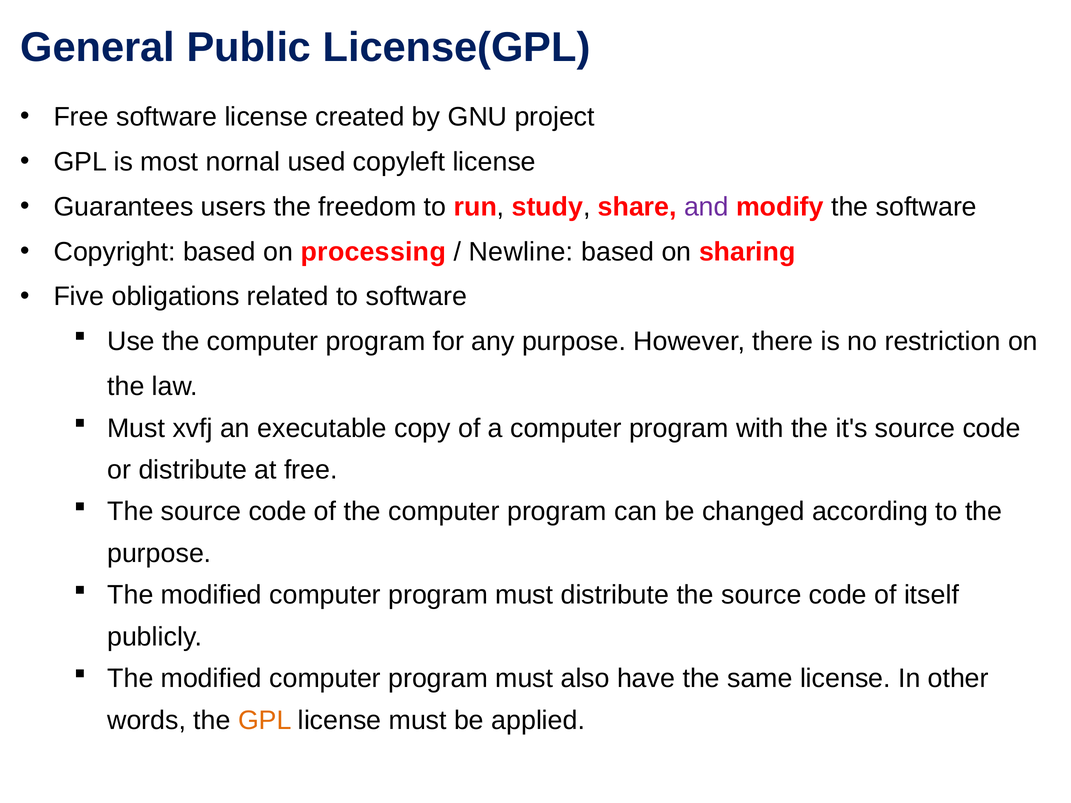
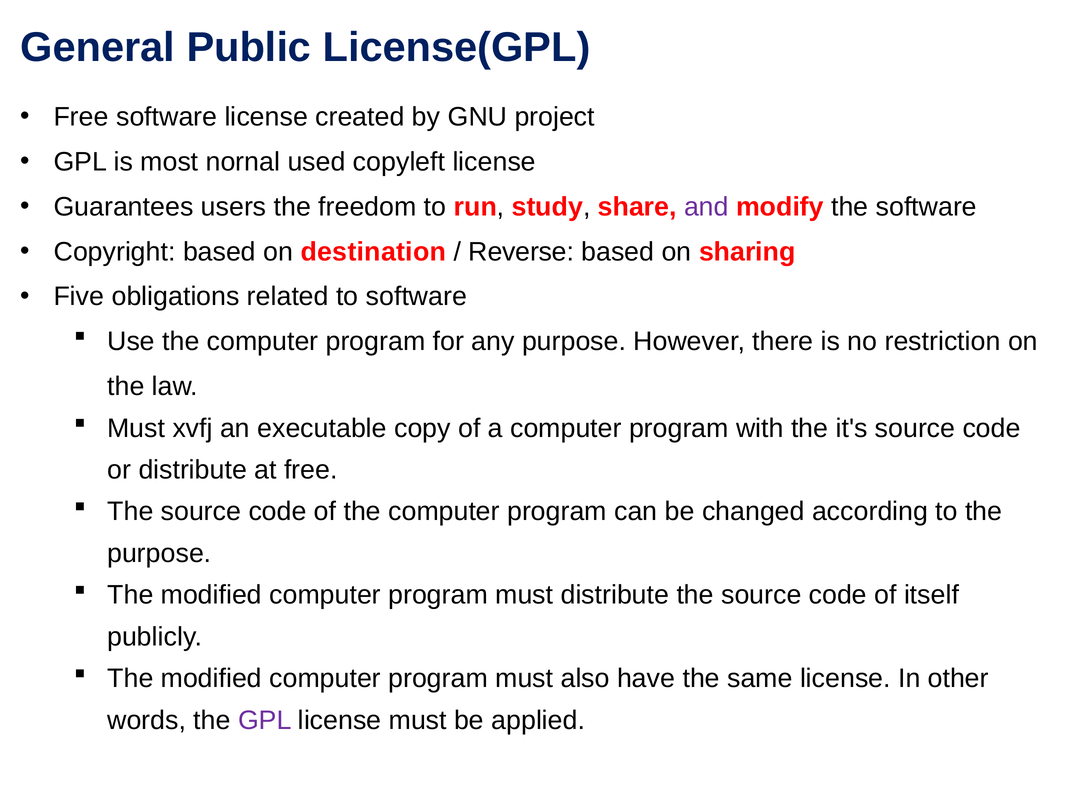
processing: processing -> destination (373, 252)
Newline: Newline -> Reverse (521, 252)
GPL colour: orange -> purple (265, 721)
